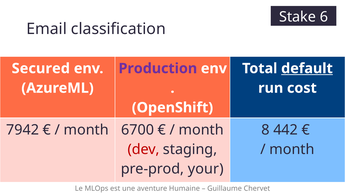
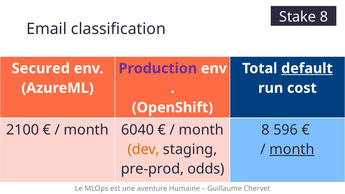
Stake 6: 6 -> 8 (324, 17)
7942: 7942 -> 2100 (23, 130)
6700: 6700 -> 6040 (138, 130)
442: 442 -> 596 (286, 130)
dev colour: red -> orange (144, 149)
month underline: none -> present (292, 149)
your: your -> odds (206, 169)
